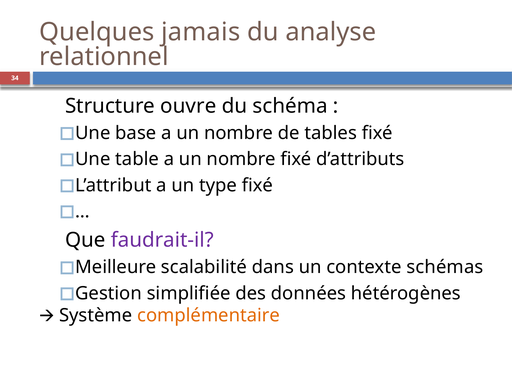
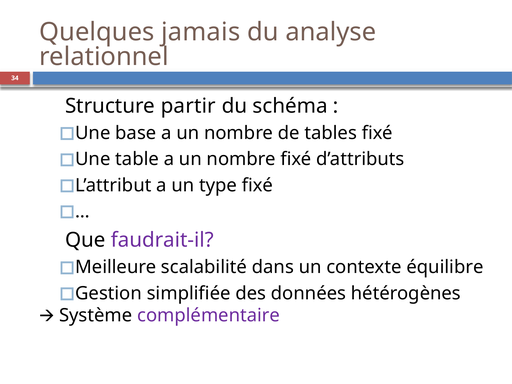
ouvre: ouvre -> partir (188, 106)
schémas: schémas -> équilibre (445, 267)
complémentaire colour: orange -> purple (209, 315)
